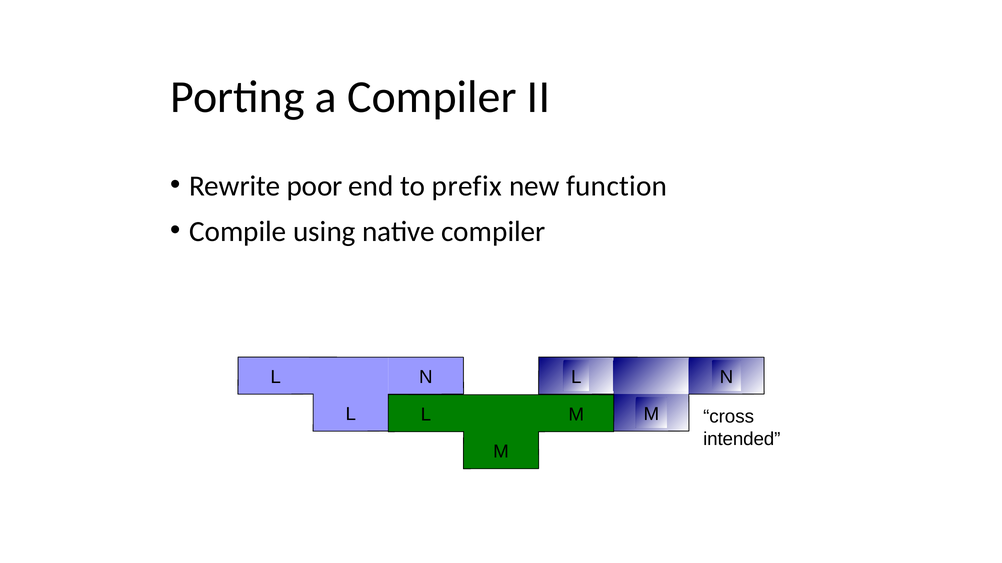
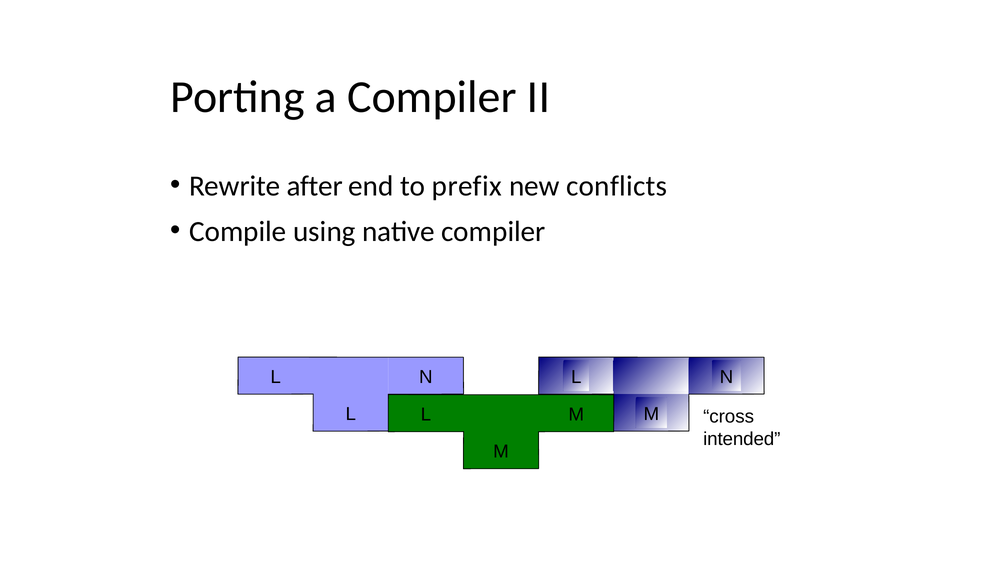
poor: poor -> after (315, 186)
function: function -> conflicts (617, 186)
